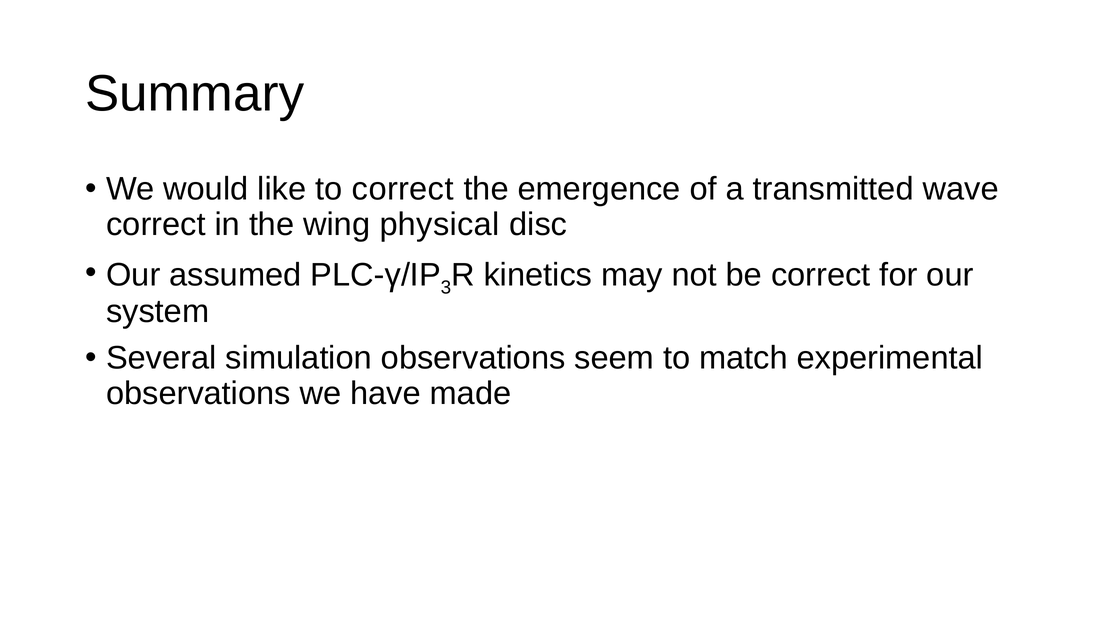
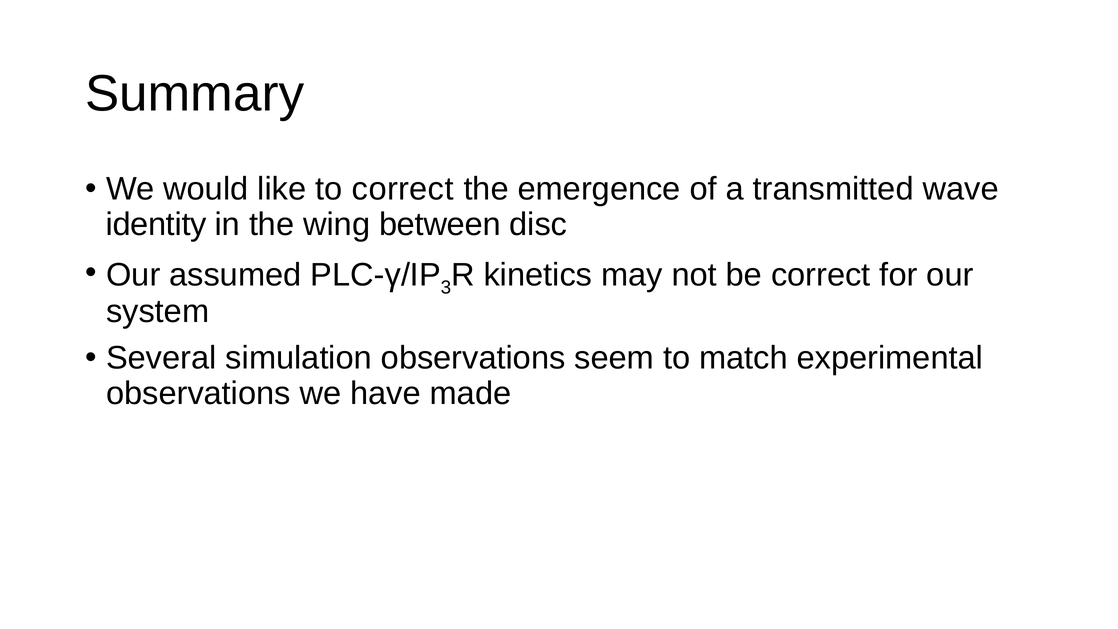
correct: correct -> identity (156, 224)
physical: physical -> between (440, 224)
